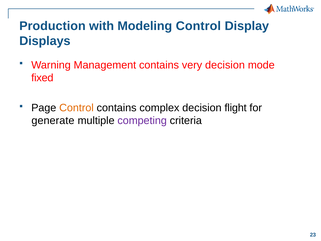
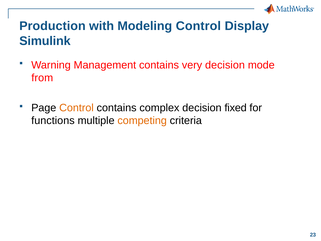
Displays: Displays -> Simulink (45, 41)
fixed: fixed -> from (42, 78)
flight: flight -> fixed (236, 108)
generate: generate -> functions (53, 121)
competing colour: purple -> orange (142, 121)
